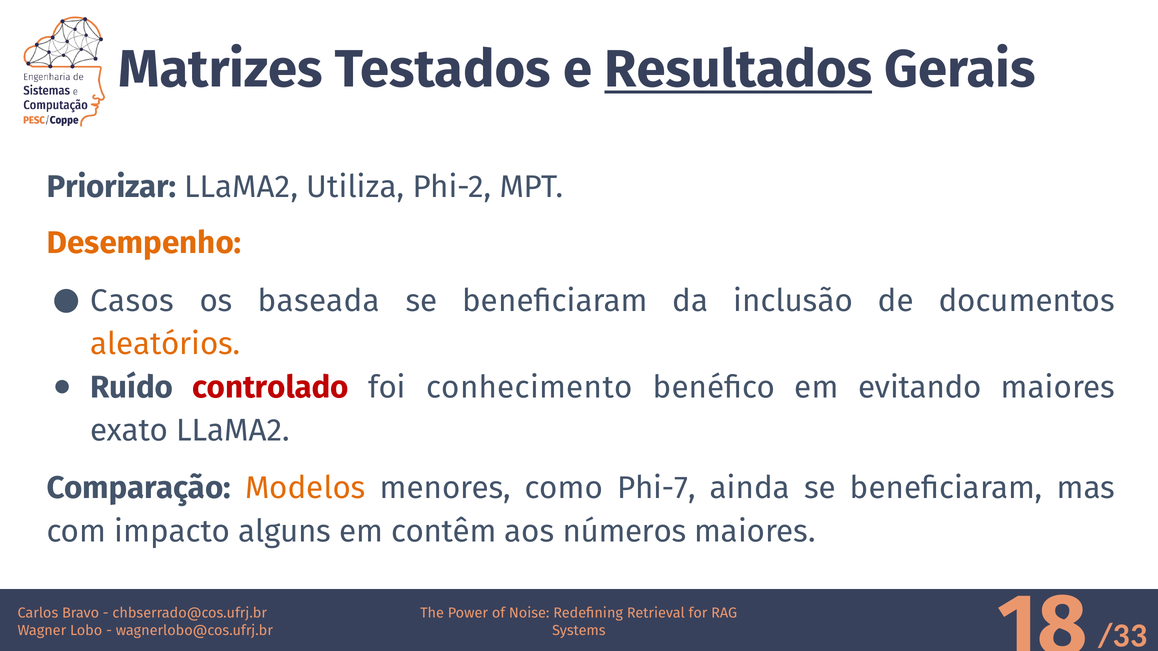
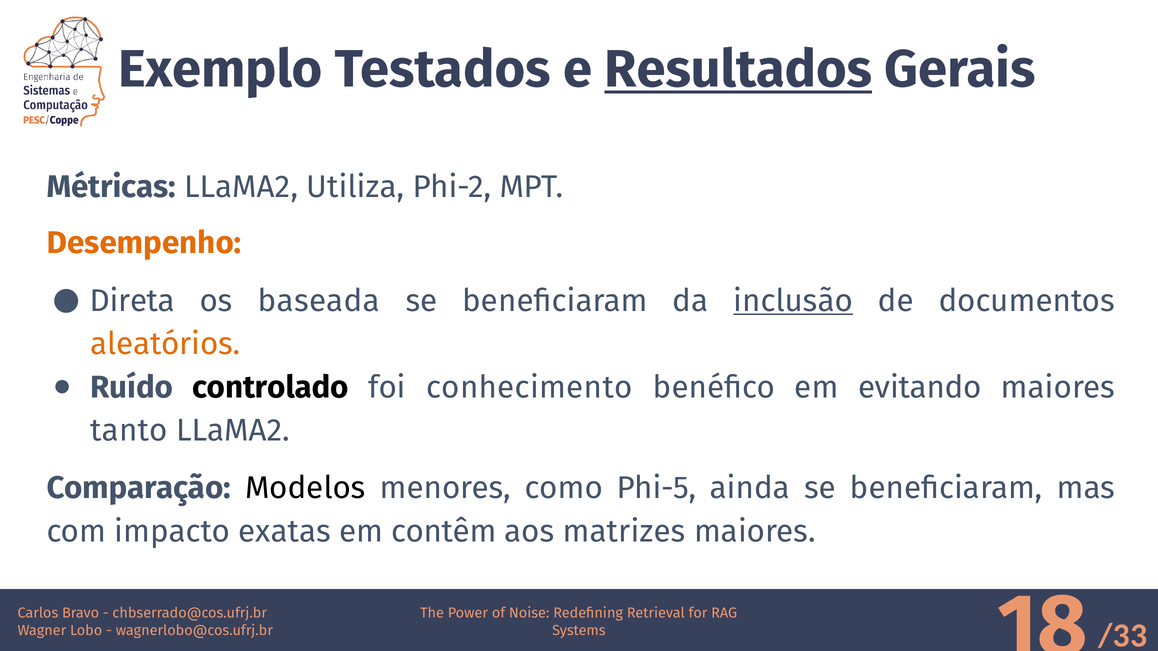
Matrizes: Matrizes -> Exemplo (221, 69)
Priorizar: Priorizar -> Métricas (111, 187)
Casos: Casos -> Direta (132, 301)
inclusão underline: none -> present (793, 301)
controlado colour: red -> black (270, 387)
exato: exato -> tanto (129, 431)
Modelos colour: orange -> black (305, 488)
Phi-7: Phi-7 -> Phi-5 (656, 488)
alguns: alguns -> exatas (284, 532)
números: números -> matrizes (624, 532)
